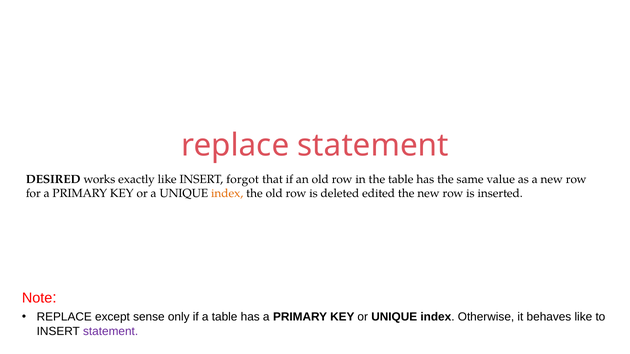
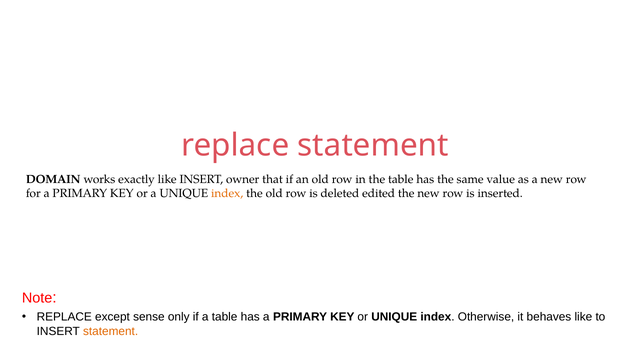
DESIRED: DESIRED -> DOMAIN (53, 180)
forgot: forgot -> owner (243, 180)
statement colour: purple -> orange (111, 332)
